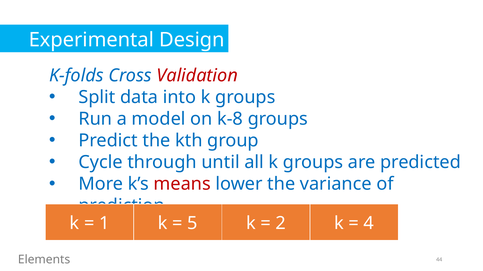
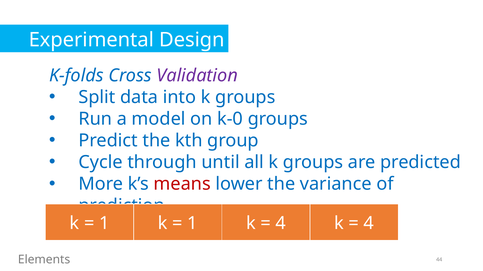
Validation colour: red -> purple (197, 76)
k-8: k-8 -> k-0 (230, 119)
5: 5 -> 1 (192, 224)
2: 2 -> 4 (281, 224)
